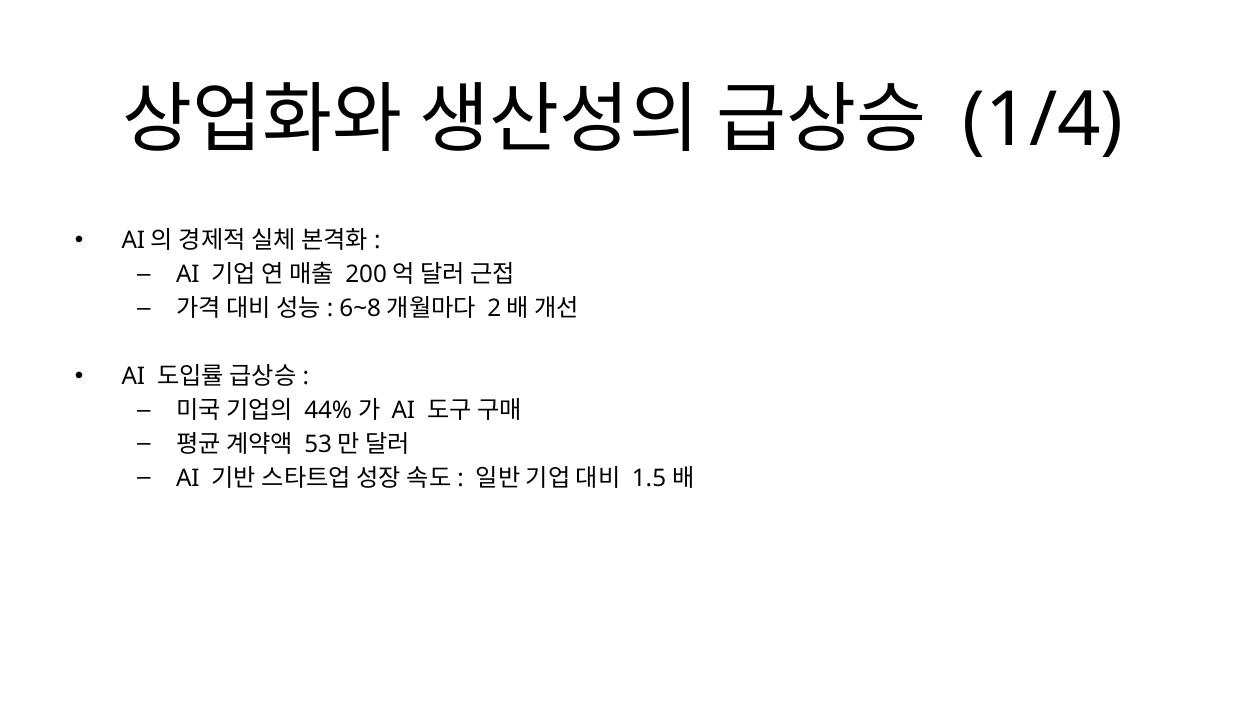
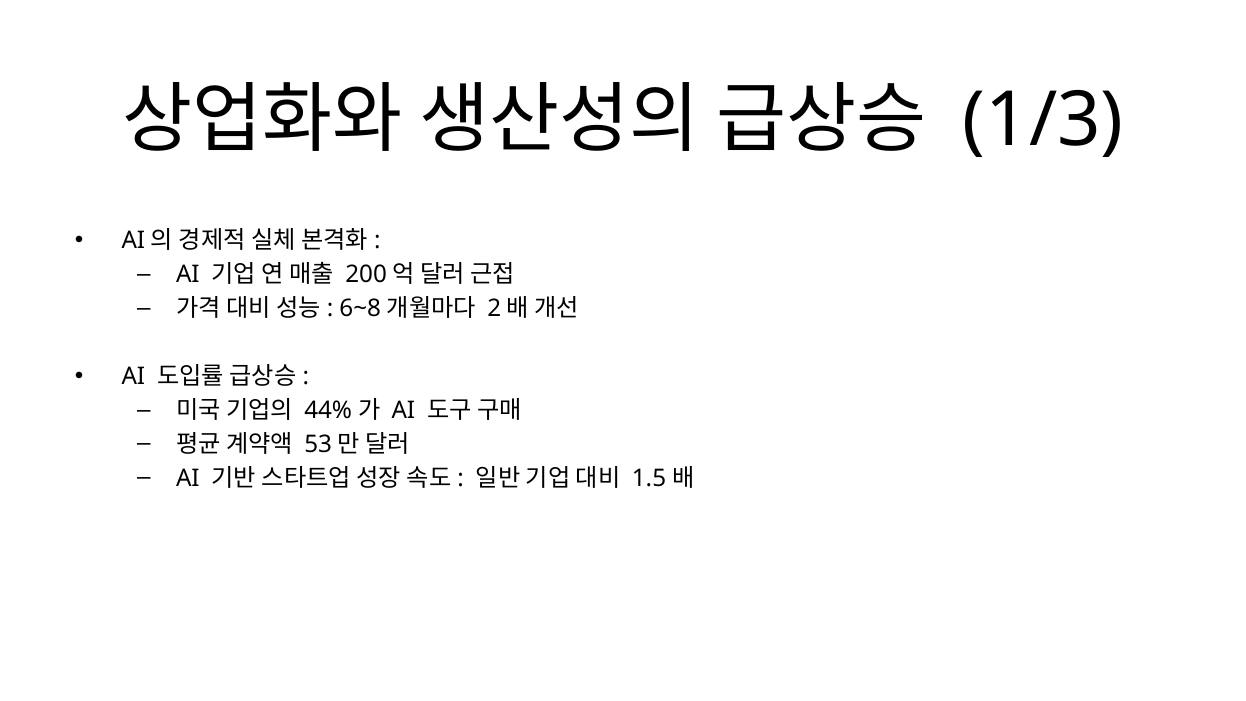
1/4: 1/4 -> 1/3 (1043, 121)
